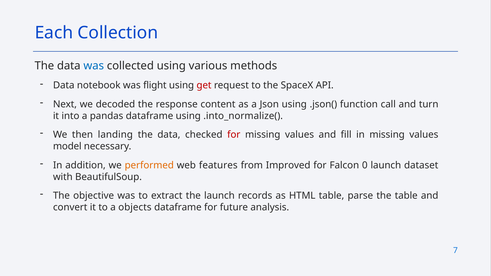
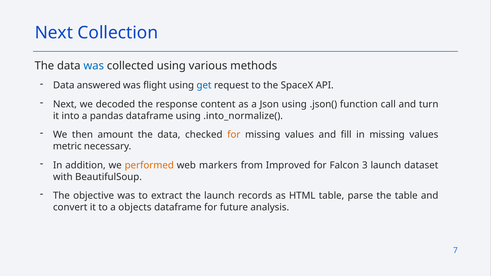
Each: Each -> Next (54, 33)
notebook: notebook -> answered (99, 85)
get colour: red -> blue (204, 85)
landing: landing -> amount (115, 135)
for colour: red -> orange (234, 135)
model: model -> metric (67, 146)
features: features -> markers (218, 165)
0: 0 -> 3 (365, 165)
